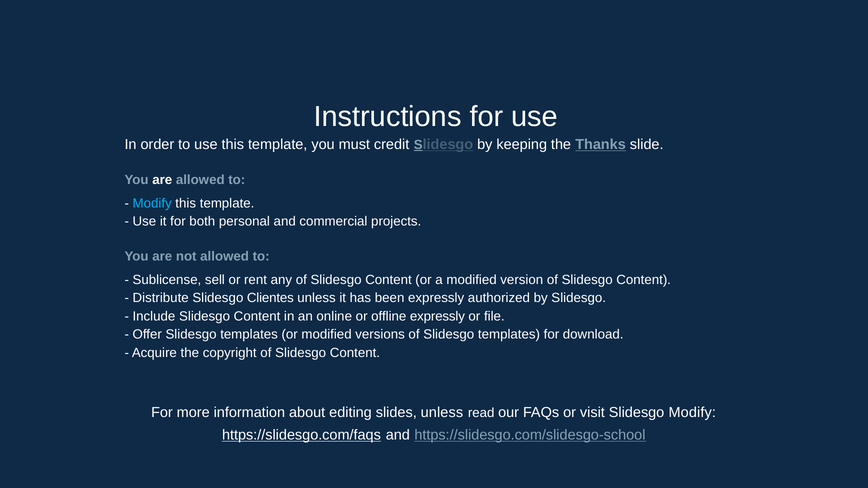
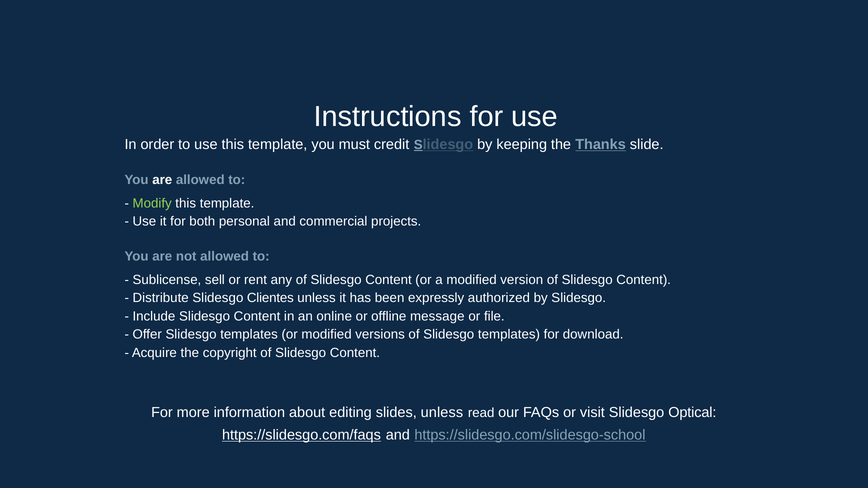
Modify colour: light blue -> light green (152, 203)
offline expressly: expressly -> message (437, 316)
Slidesgo Modify: Modify -> Optical (692, 412)
